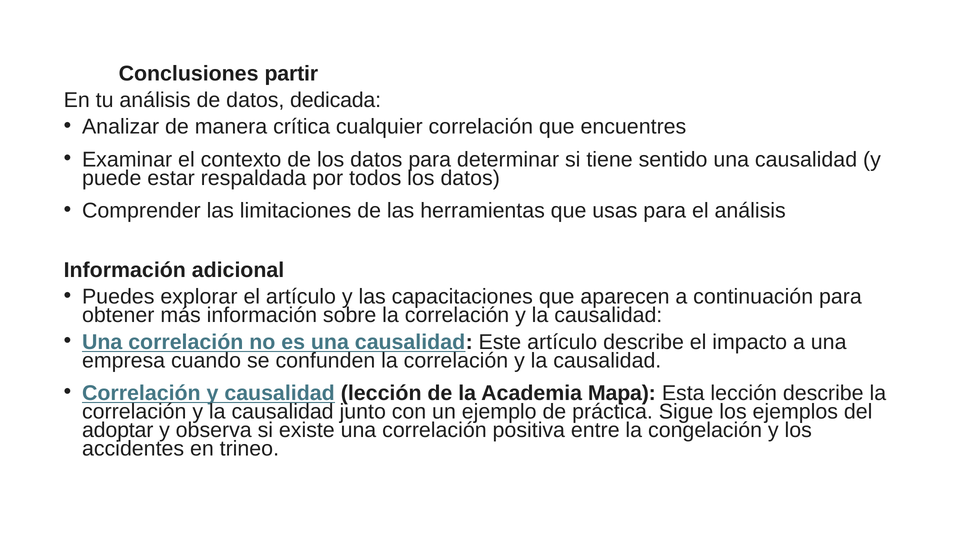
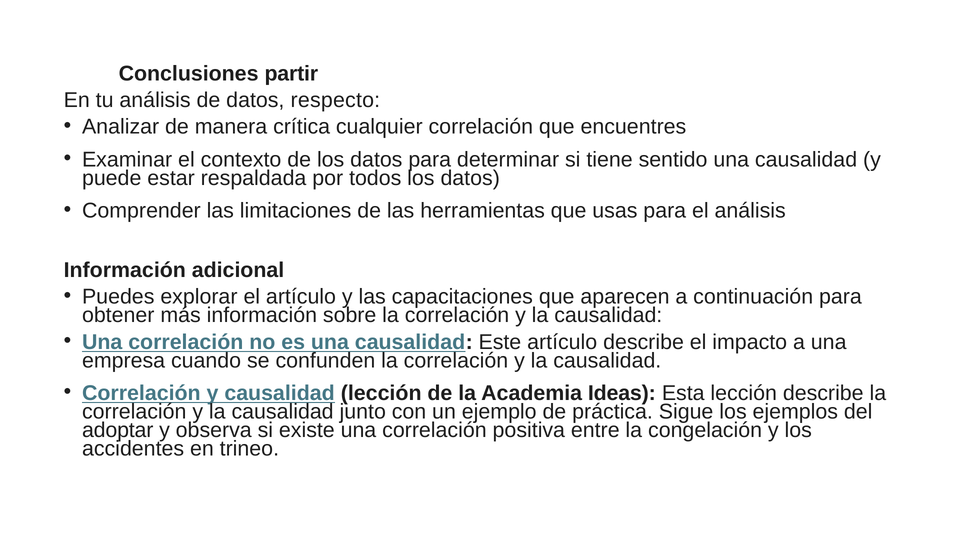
dedicada: dedicada -> respecto (335, 100)
Mapa: Mapa -> Ideas (622, 393)
